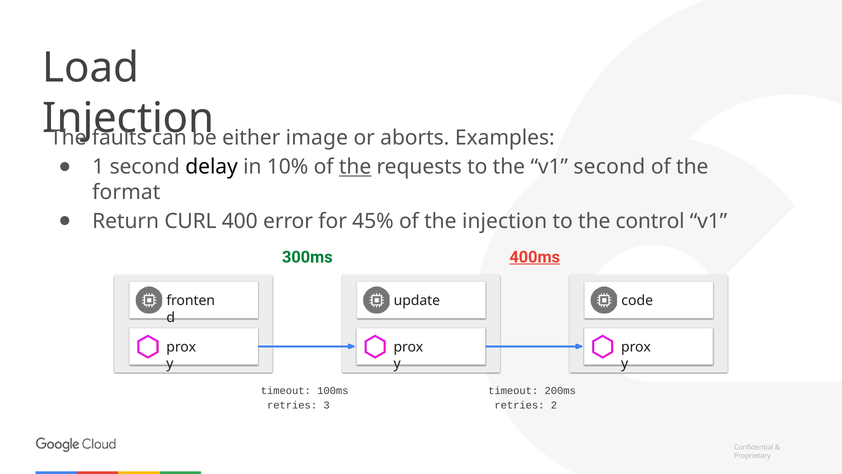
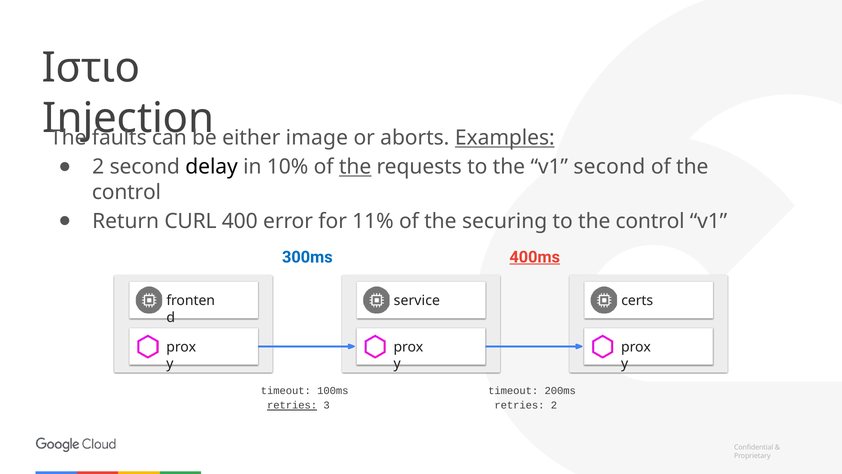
Load: Load -> Ιστιο (91, 68)
Examples underline: none -> present (505, 138)
1: 1 -> 2 (98, 167)
format: format -> control (126, 192)
45%: 45% -> 11% (373, 221)
the injection: injection -> securing (505, 221)
300ms colour: green -> blue (307, 257)
update: update -> service (417, 300)
code: code -> certs (637, 300)
retries underline: none -> present (292, 405)
